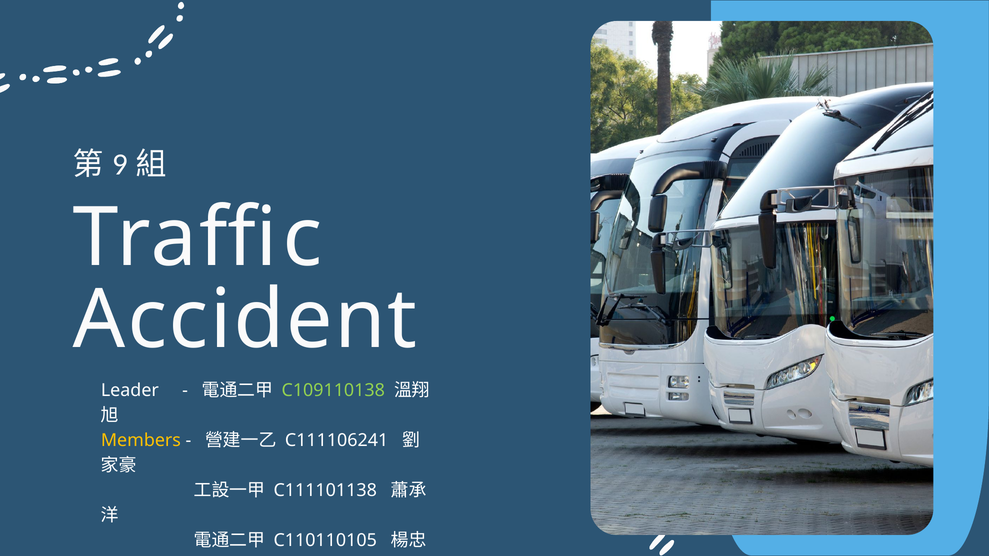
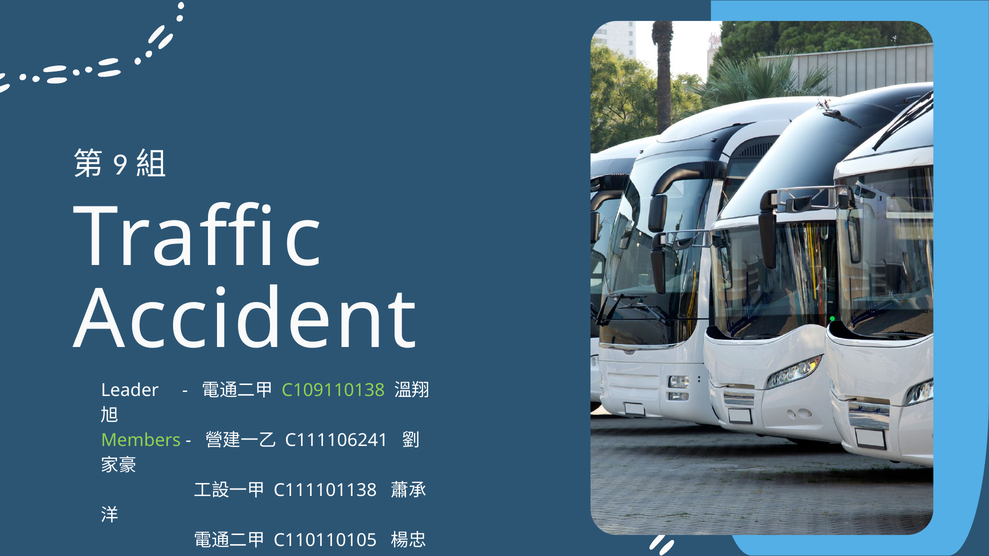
Members colour: yellow -> light green (141, 440)
